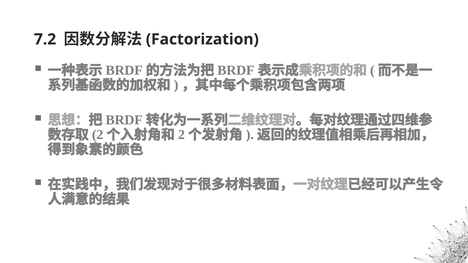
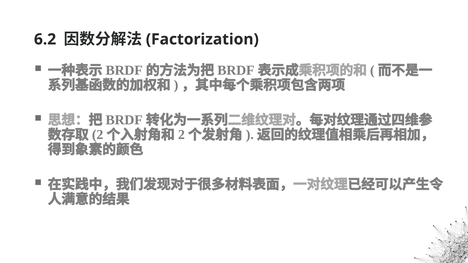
7.2: 7.2 -> 6.2 (45, 39)
